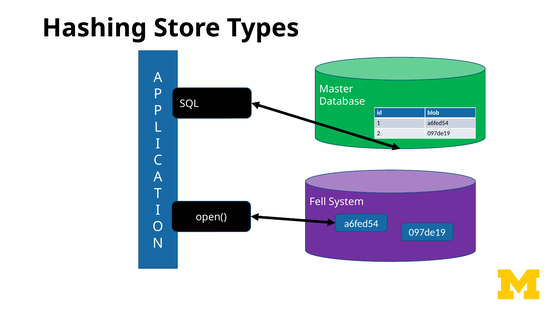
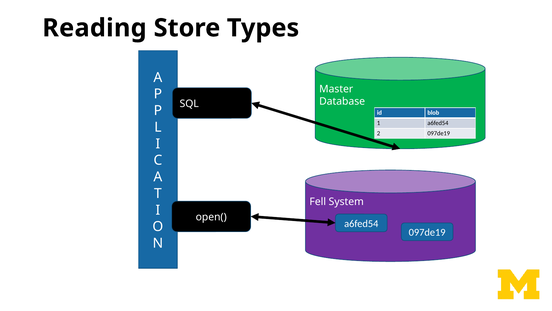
Hashing: Hashing -> Reading (94, 28)
